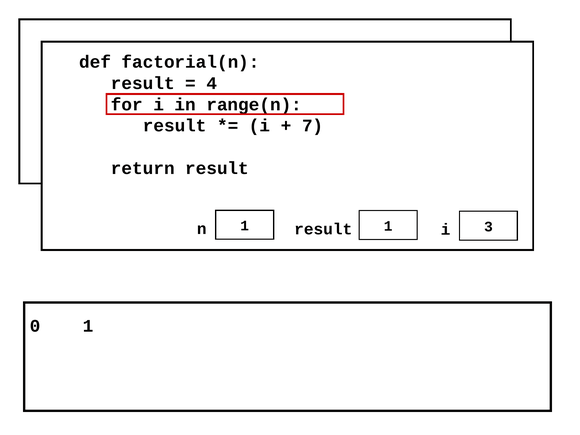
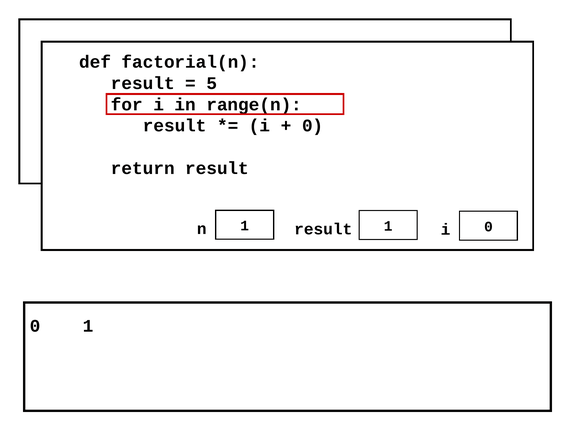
4: 4 -> 5 (212, 83)
7: 7 -> 0 (313, 126)
n 3: 3 -> 0 (488, 227)
